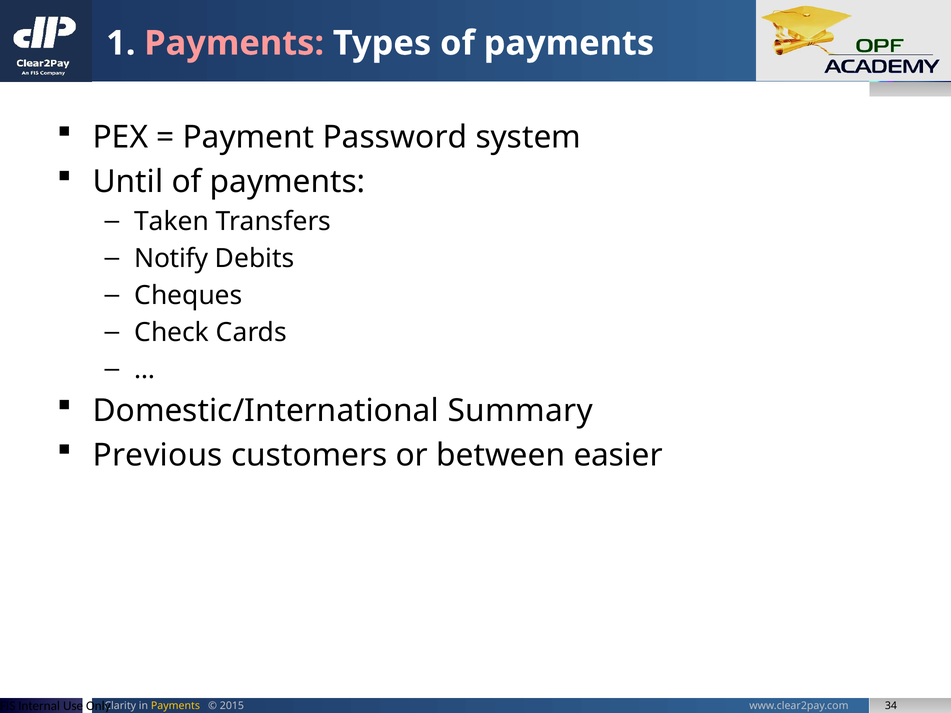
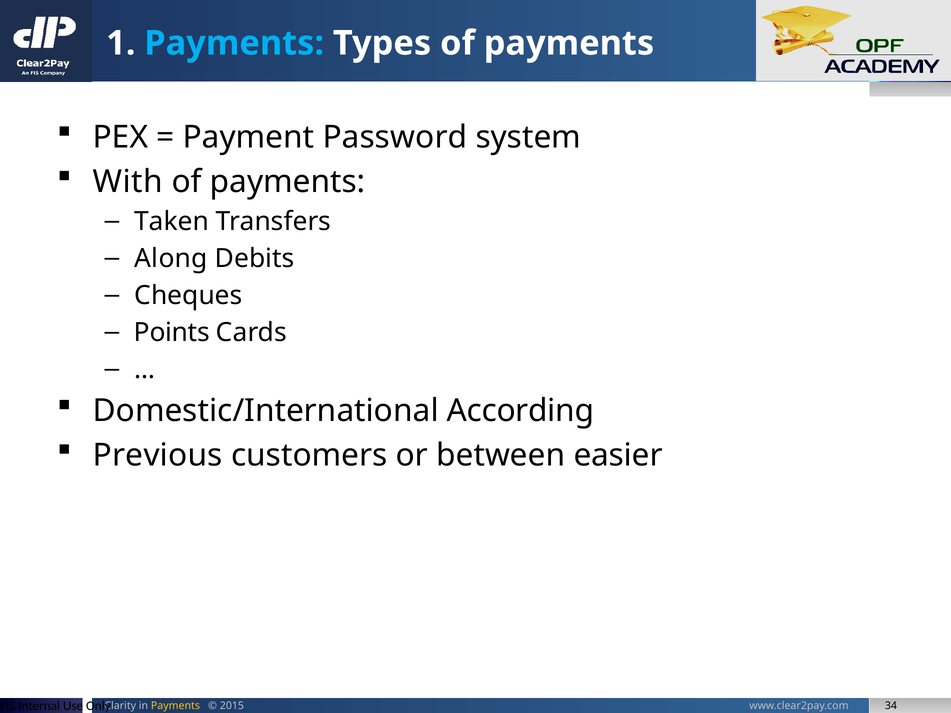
Payments colour: pink -> light blue (234, 43)
Until: Until -> With (128, 182)
Notify: Notify -> Along (171, 259)
Check: Check -> Points (172, 333)
Summary: Summary -> According (520, 411)
